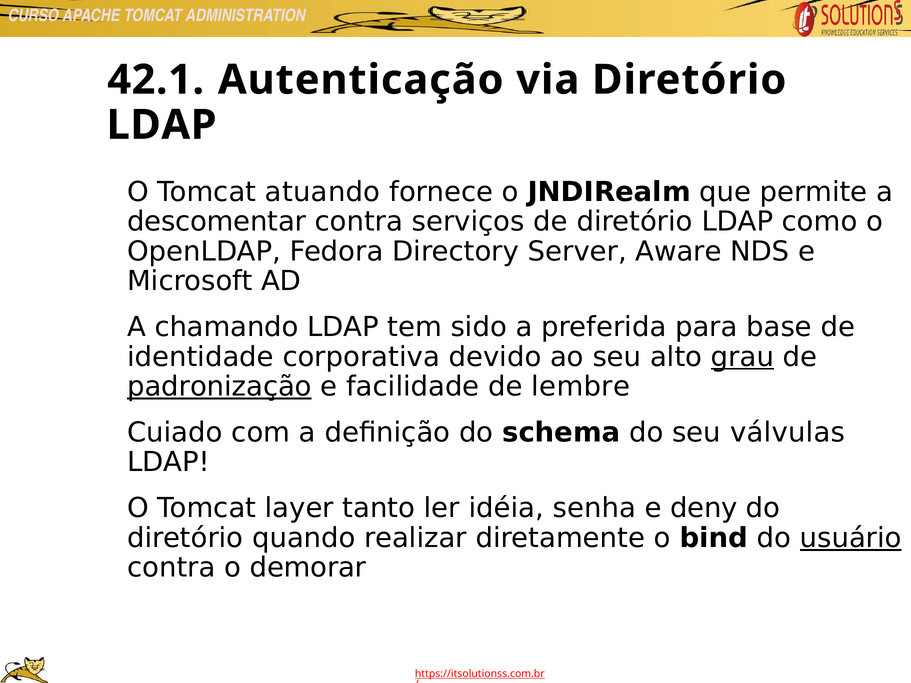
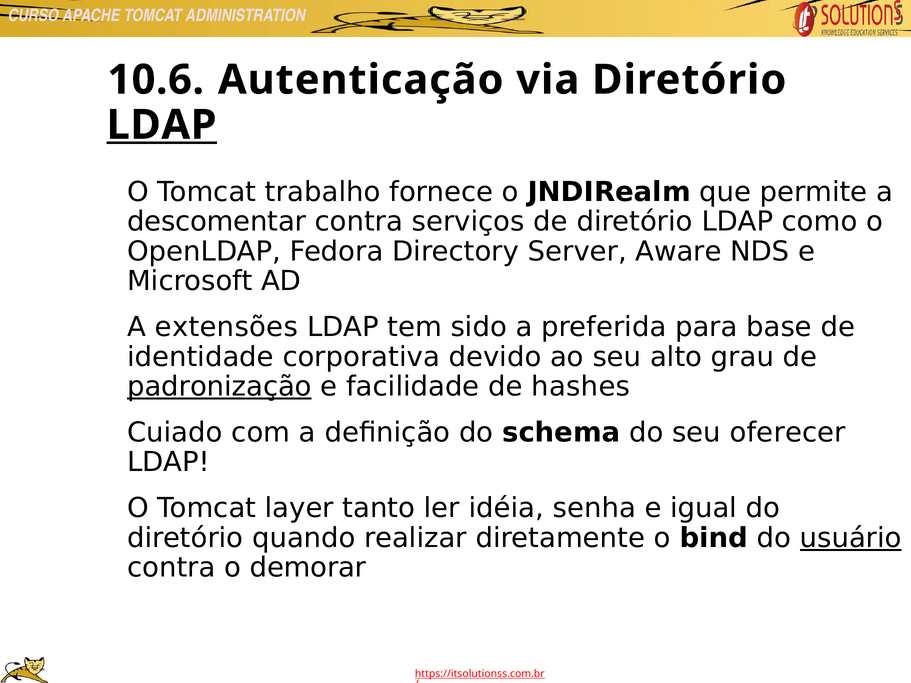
42.1: 42.1 -> 10.6 (156, 80)
LDAP underline: none -> present (162, 125)
atuando: atuando -> trabalho (323, 192)
chamando: chamando -> extensões (226, 327)
grau underline: present -> none (742, 357)
lembre: lembre -> hashes (581, 387)
válvulas: válvulas -> oferecer (788, 433)
deny: deny -> igual (704, 509)
